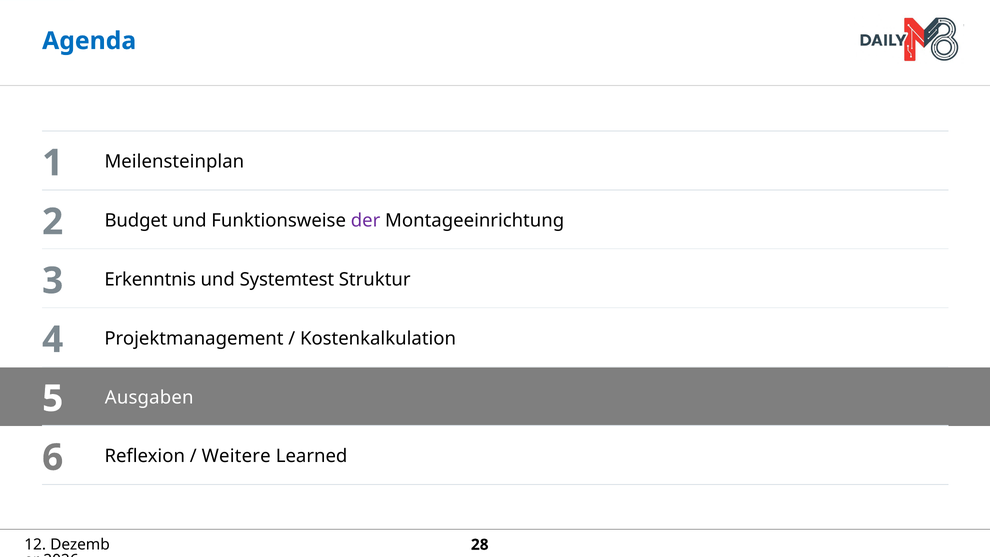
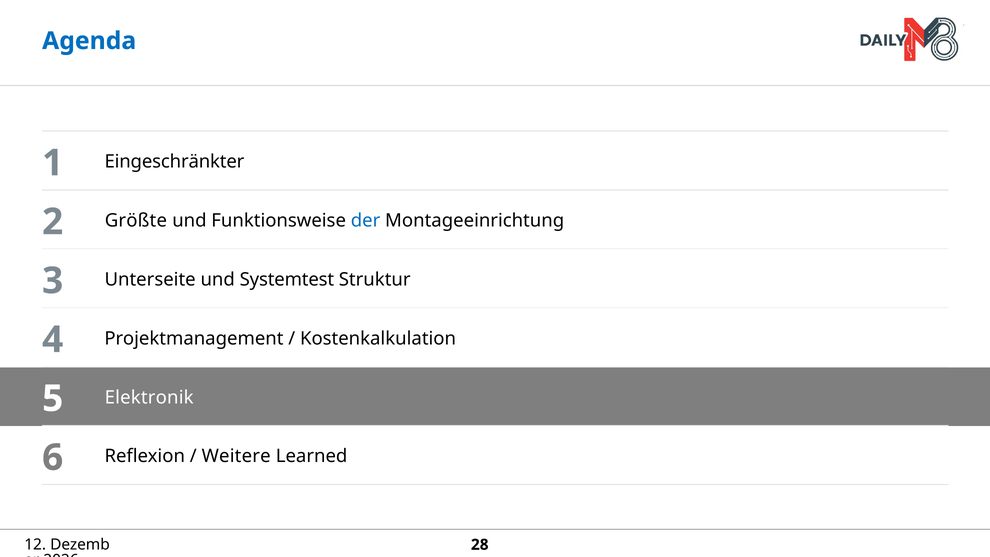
Meilensteinplan: Meilensteinplan -> Eingeschränkter (174, 162)
Budget: Budget -> Größte (136, 221)
der colour: purple -> blue (366, 221)
Erkenntnis: Erkenntnis -> Unterseite (150, 280)
Ausgaben: Ausgaben -> Elektronik (149, 397)
